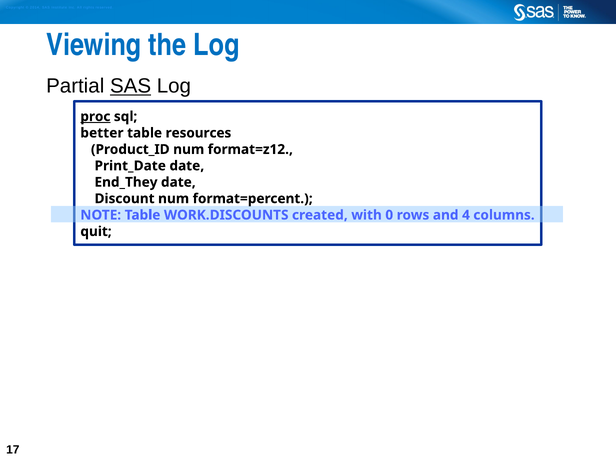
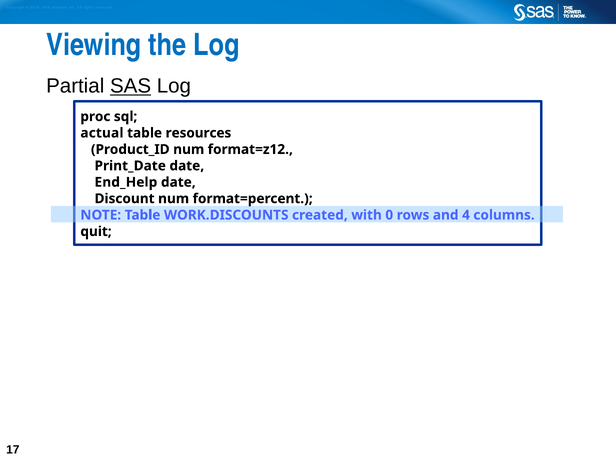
proc underline: present -> none (95, 117)
better: better -> actual (102, 133)
End_They: End_They -> End_Help (126, 182)
